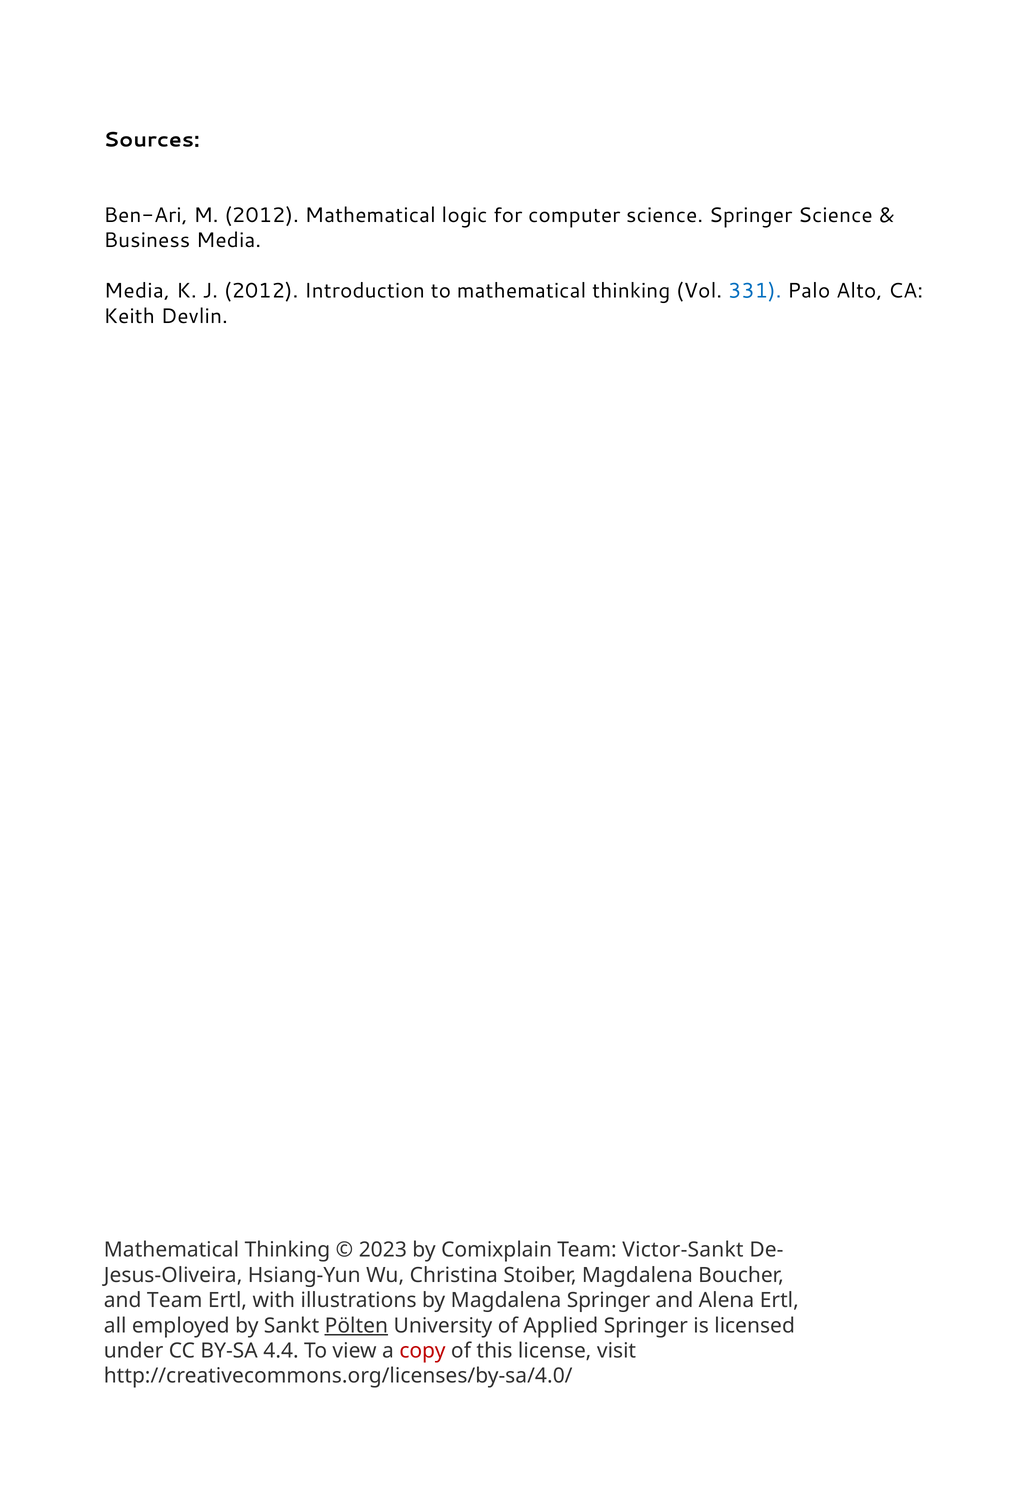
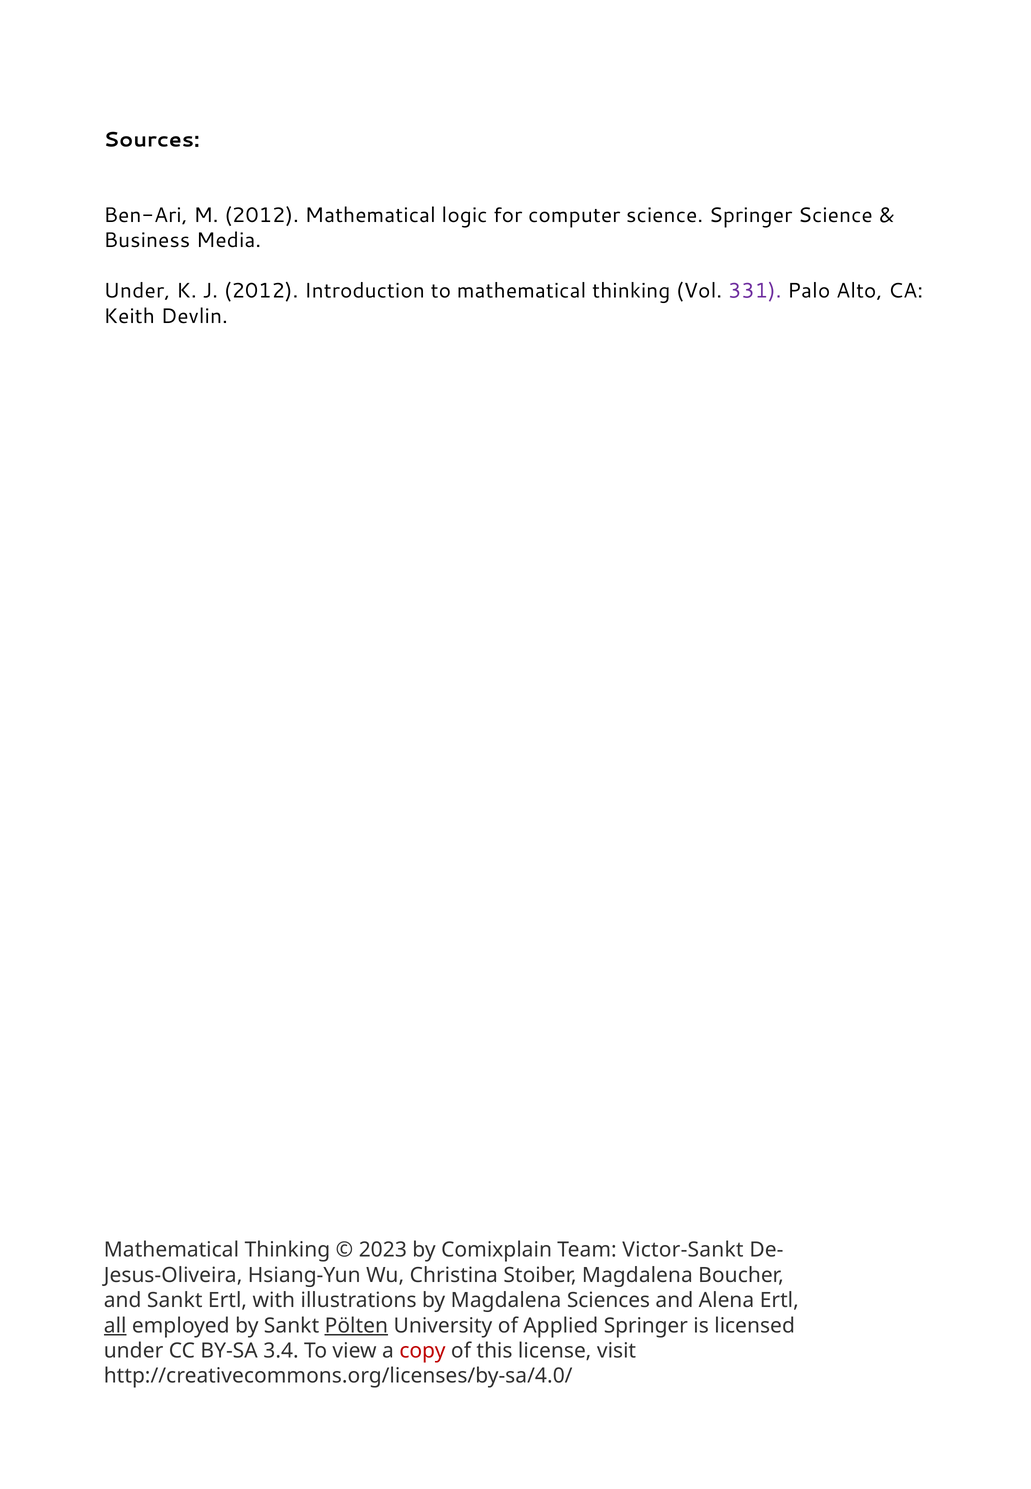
Media: Media -> Under (137, 291)
331 colour: blue -> purple (755, 291)
and Team: Team -> Sankt (175, 1301)
Magdalena Springer: Springer -> Sciences (608, 1301)
all underline: none -> present (115, 1326)
4.4: 4.4 -> 3.4 (281, 1351)
